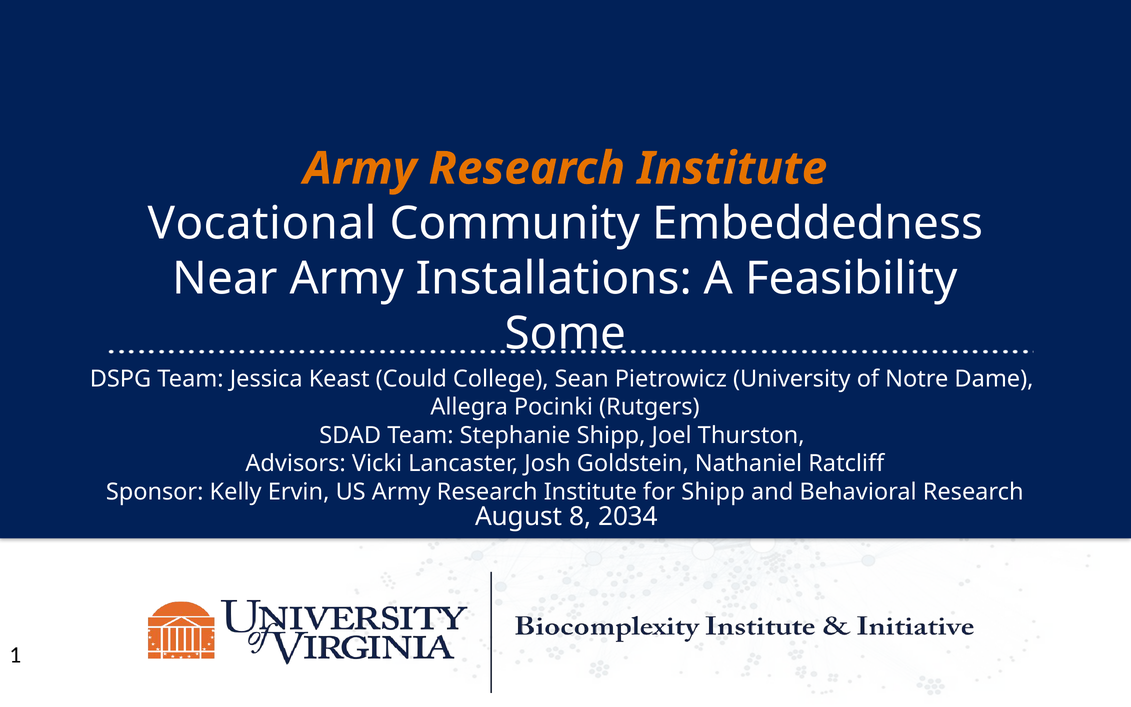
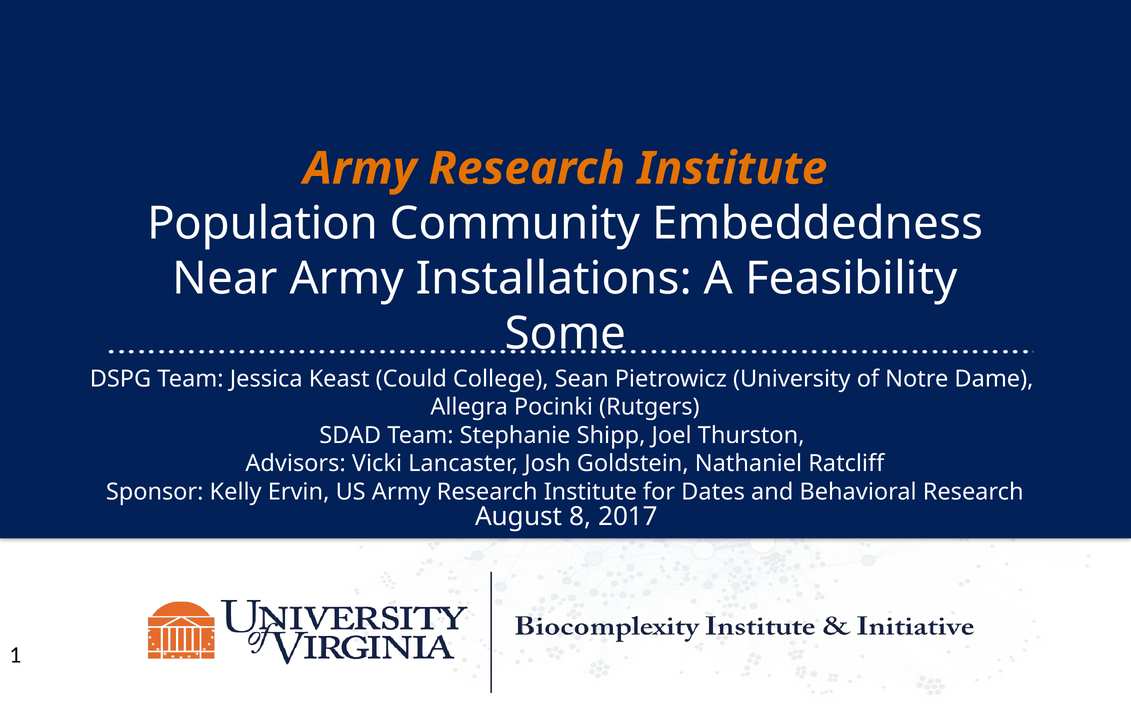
Vocational: Vocational -> Population (263, 224)
for Shipp: Shipp -> Dates (713, 492)
2034: 2034 -> 2017 (628, 517)
